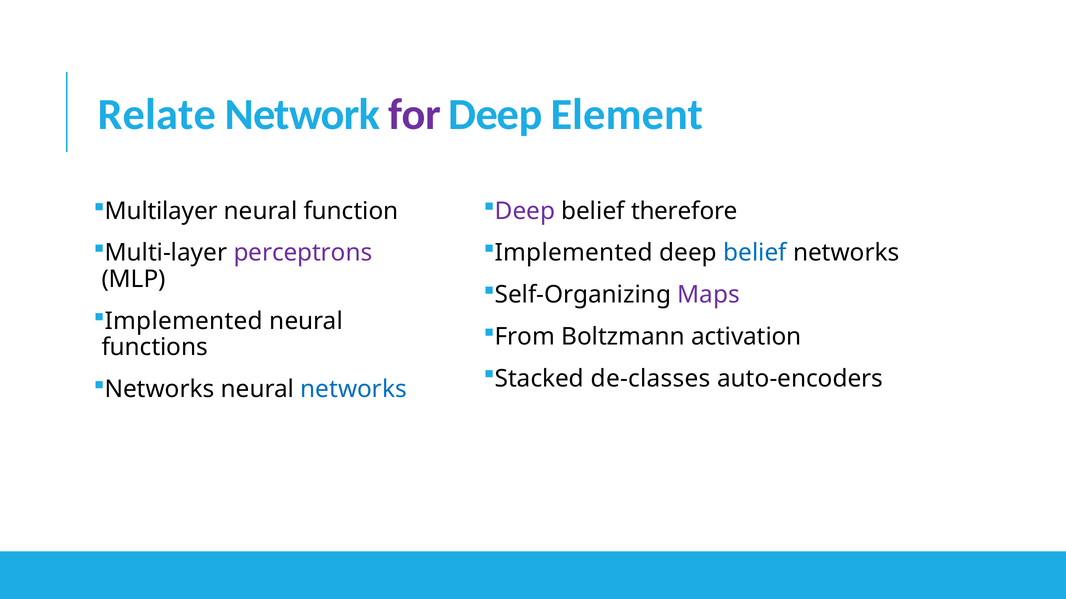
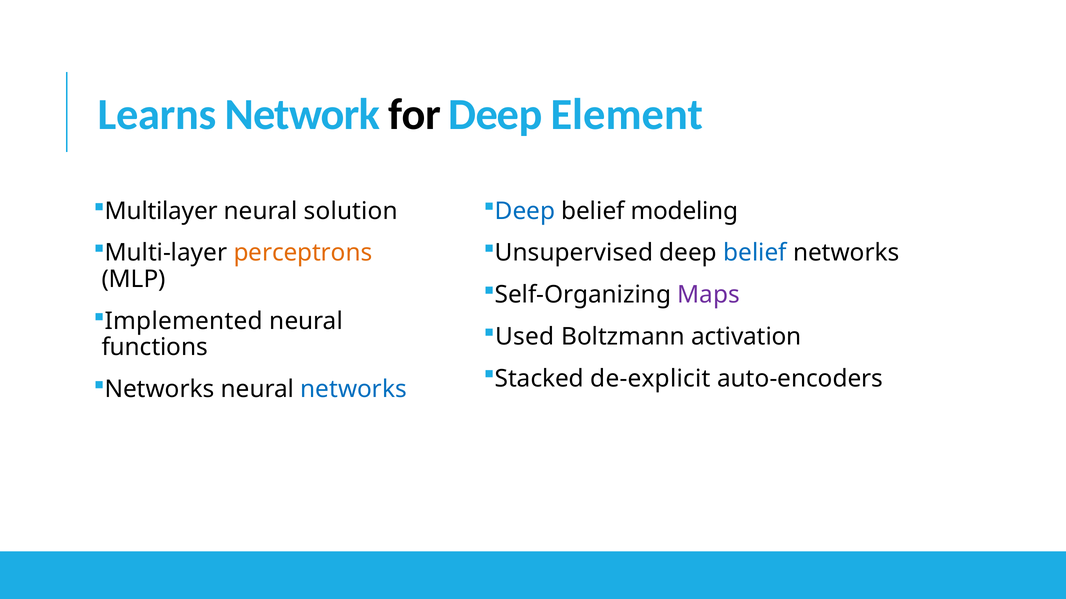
Relate: Relate -> Learns (157, 115)
for colour: purple -> black (414, 115)
Deep colour: purple -> blue (525, 211)
therefore: therefore -> modeling (684, 211)
function: function -> solution (351, 211)
perceptrons colour: purple -> orange (303, 253)
Implemented: Implemented -> Unsupervised (574, 253)
From: From -> Used (525, 337)
de-classes: de-classes -> de-explicit (651, 379)
